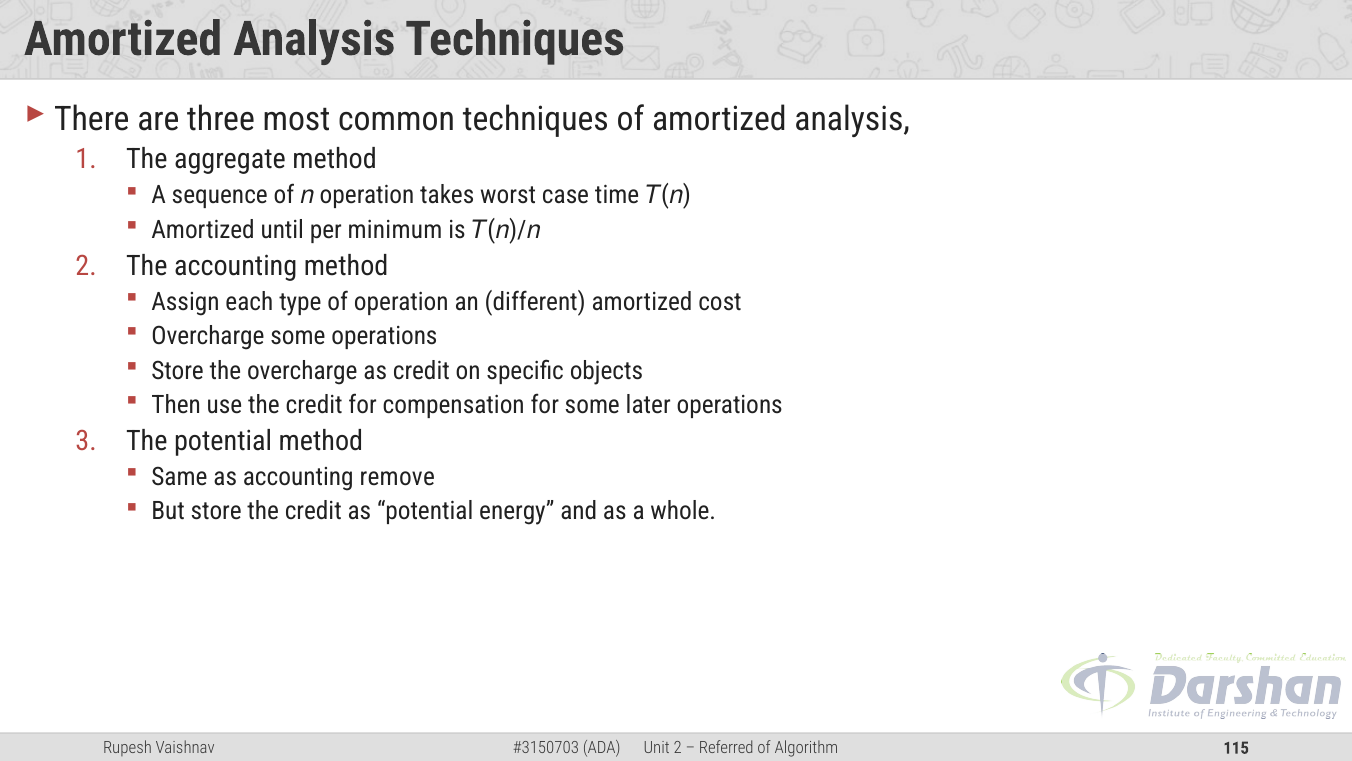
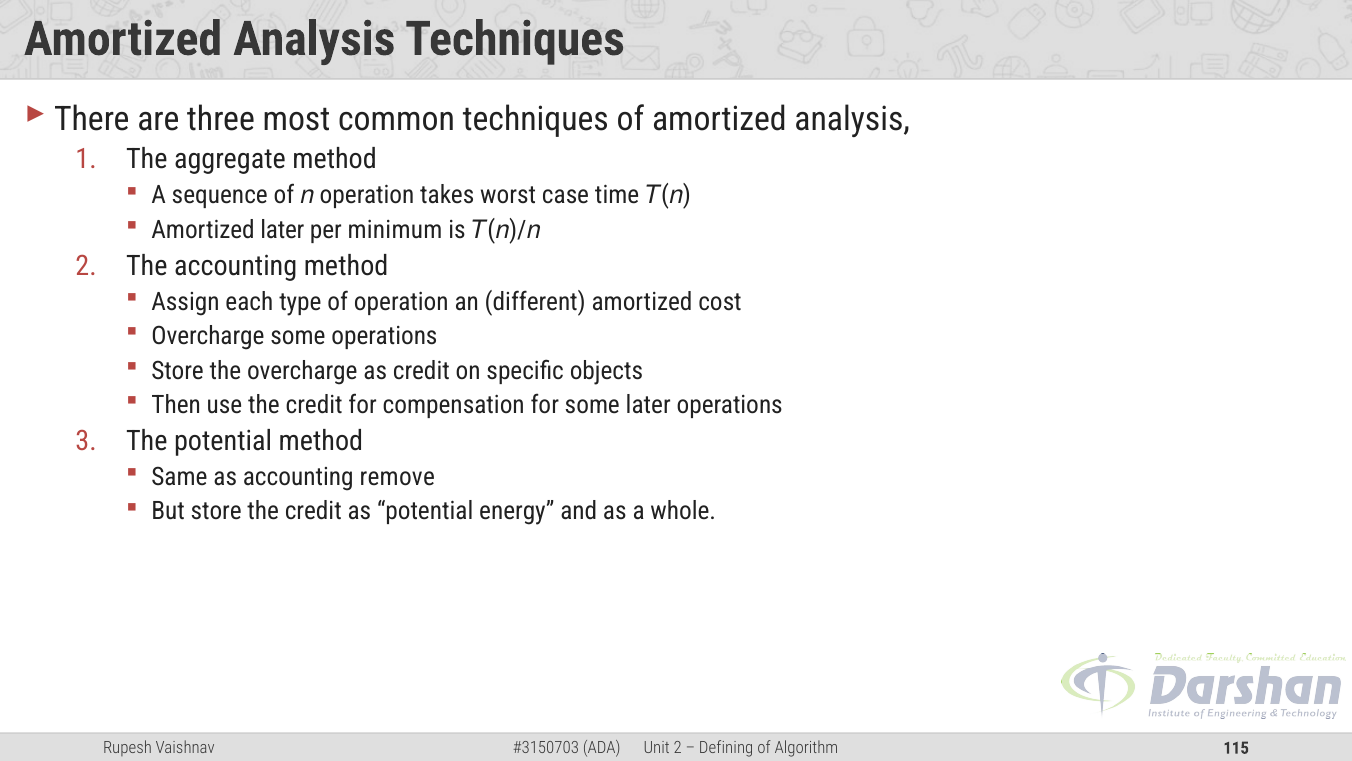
Amortized until: until -> later (282, 230)
Referred: Referred -> Defining (726, 748)
